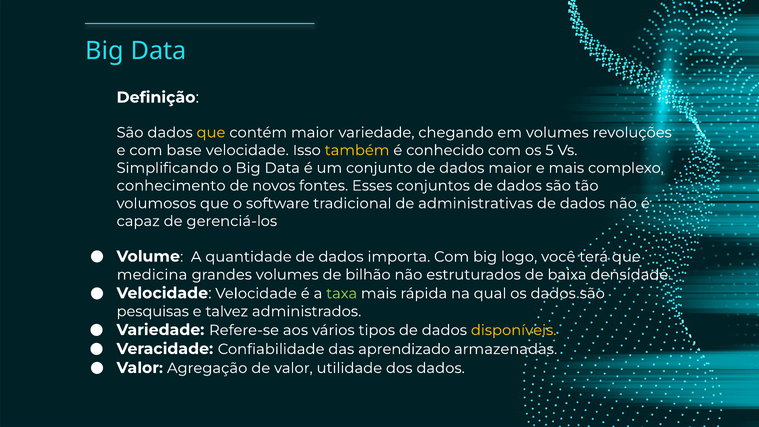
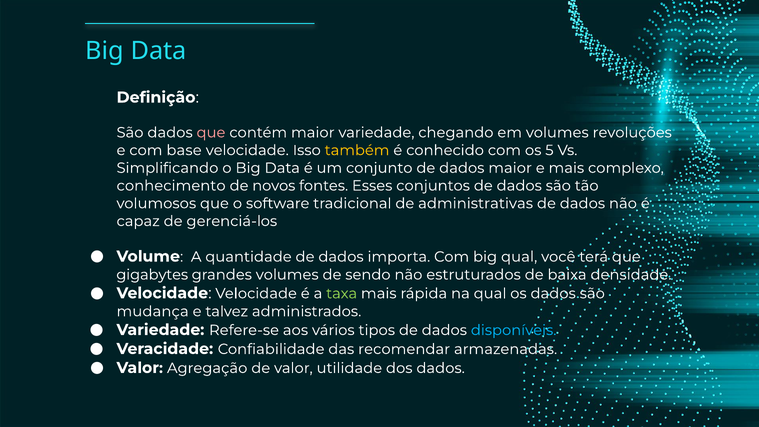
que colour: yellow -> pink (211, 133)
big logo: logo -> qual (519, 257)
medicina: medicina -> gigabytes (152, 275)
bilhão: bilhão -> sendo (368, 275)
pesquisas: pesquisas -> mudança (153, 311)
disponíveis colour: yellow -> light blue (514, 330)
aprendizado: aprendizado -> recomendar (404, 349)
